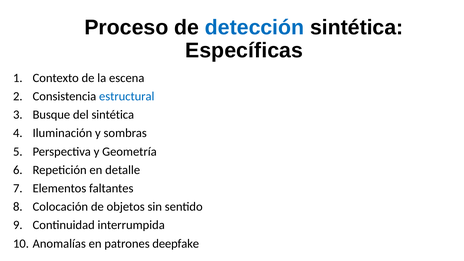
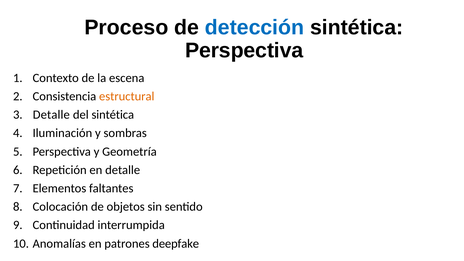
Específicas: Específicas -> Perspectiva (244, 50)
estructural colour: blue -> orange (127, 96)
Busque: Busque -> Detalle (51, 115)
